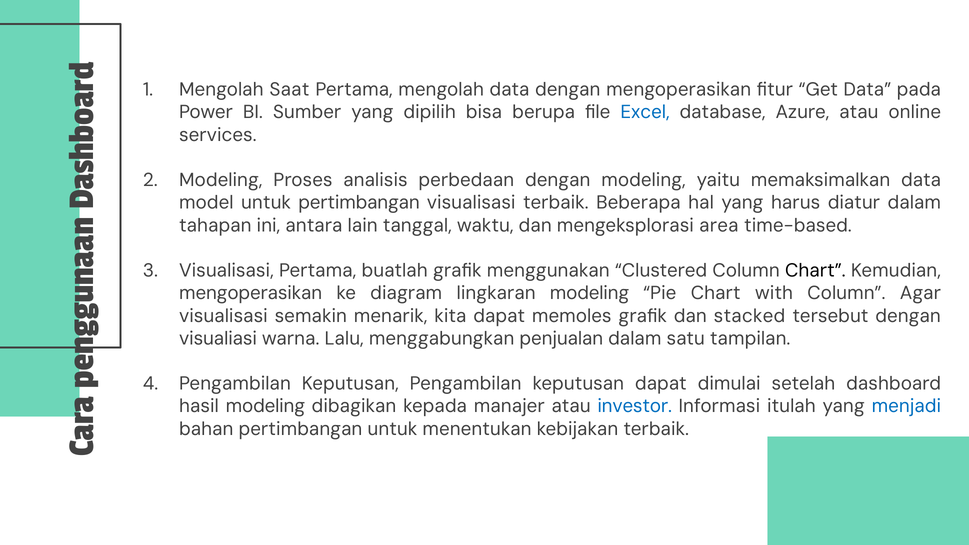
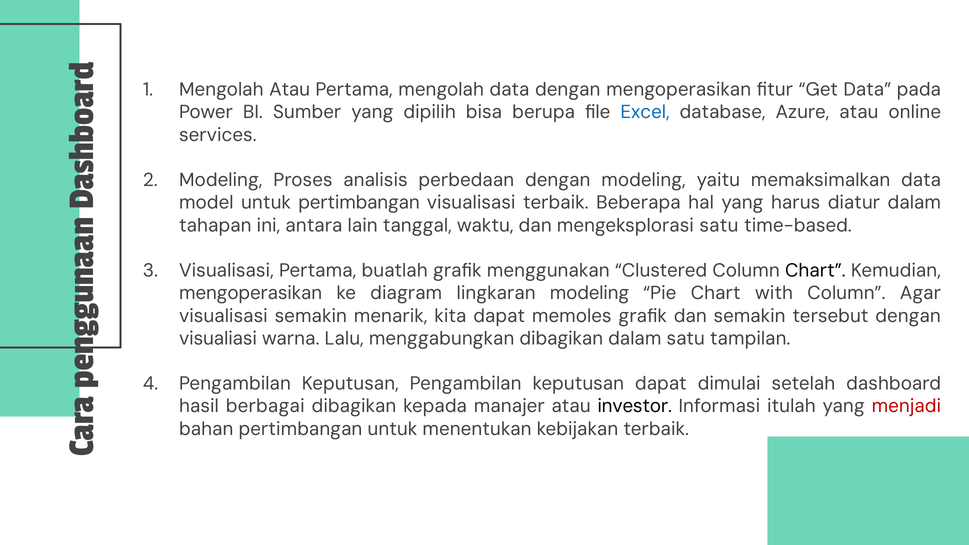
Mengolah Saat: Saat -> Atau (290, 90)
mengeksplorasi area: area -> satu (719, 225)
dan stacked: stacked -> semakin (750, 316)
menggabungkan penjualan: penjualan -> dibagikan (561, 338)
hasil modeling: modeling -> berbagai (265, 406)
investor colour: blue -> black (635, 406)
menjadi colour: blue -> red (906, 406)
